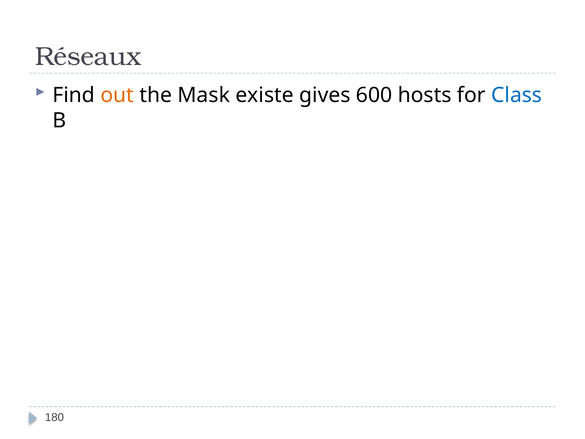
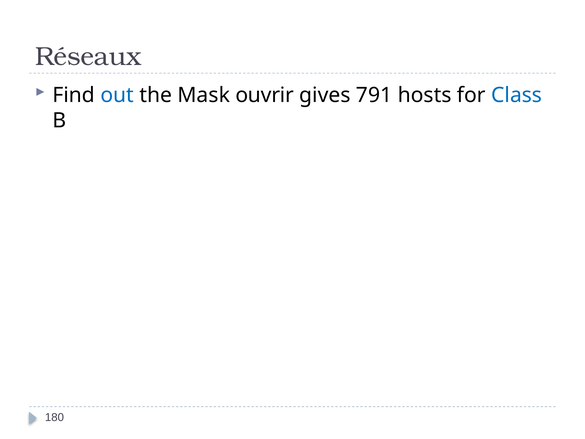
out colour: orange -> blue (117, 95)
existe: existe -> ouvrir (265, 95)
600: 600 -> 791 (374, 95)
